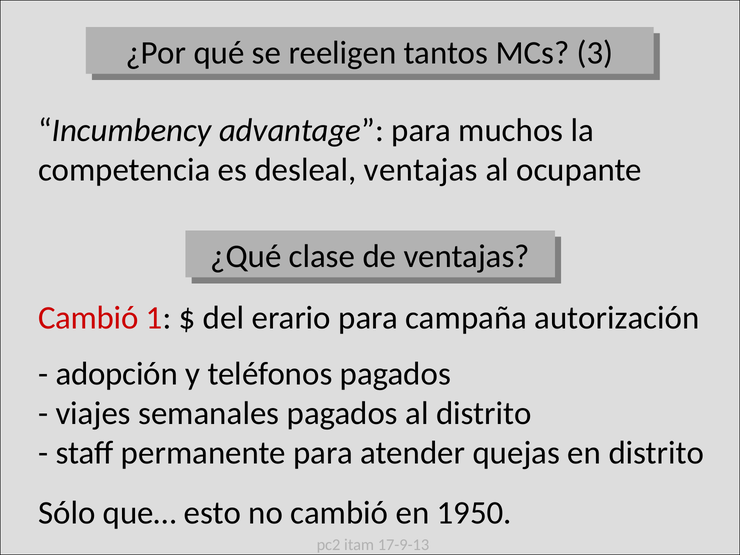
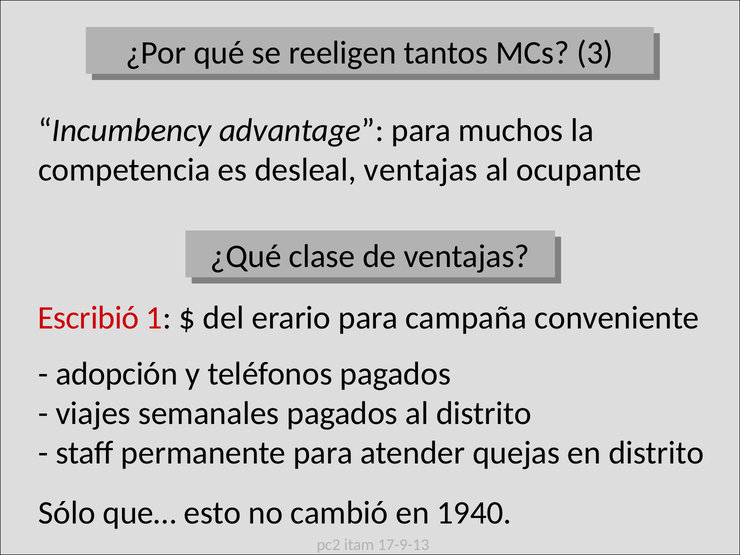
Cambió: Cambió -> Escribió (88, 318)
autorización: autorización -> conveniente (617, 318)
1950: 1950 -> 1940 (474, 513)
